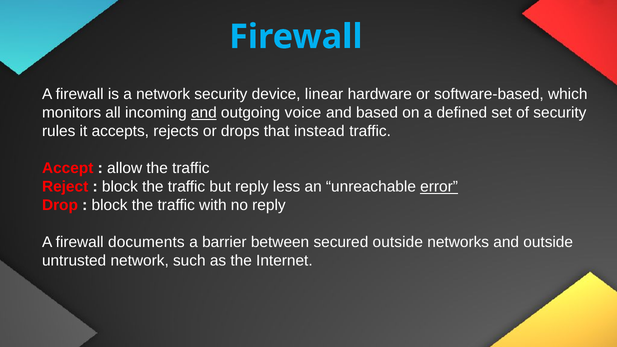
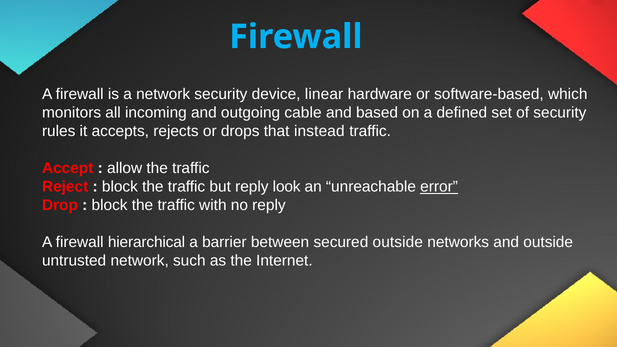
and underline: present -> none (204, 113)
voice: voice -> cable (303, 113)
less: less -> look (287, 187)
documents: documents -> hierarchical (147, 242)
